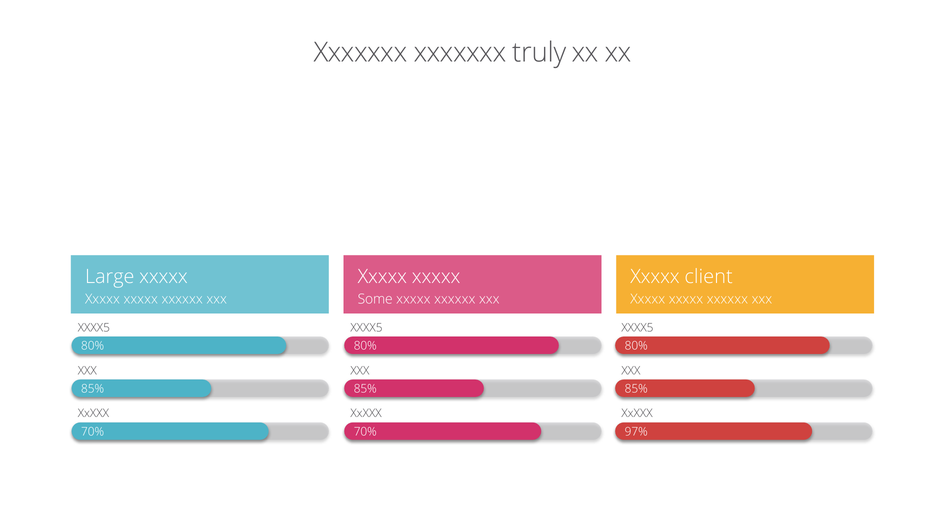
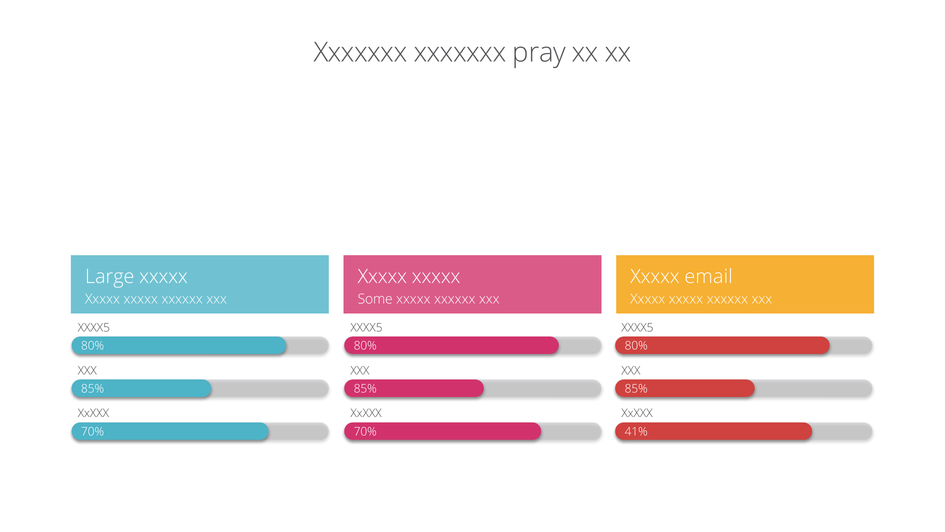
truly: truly -> pray (539, 53)
client: client -> email (709, 276)
97%: 97% -> 41% (636, 432)
